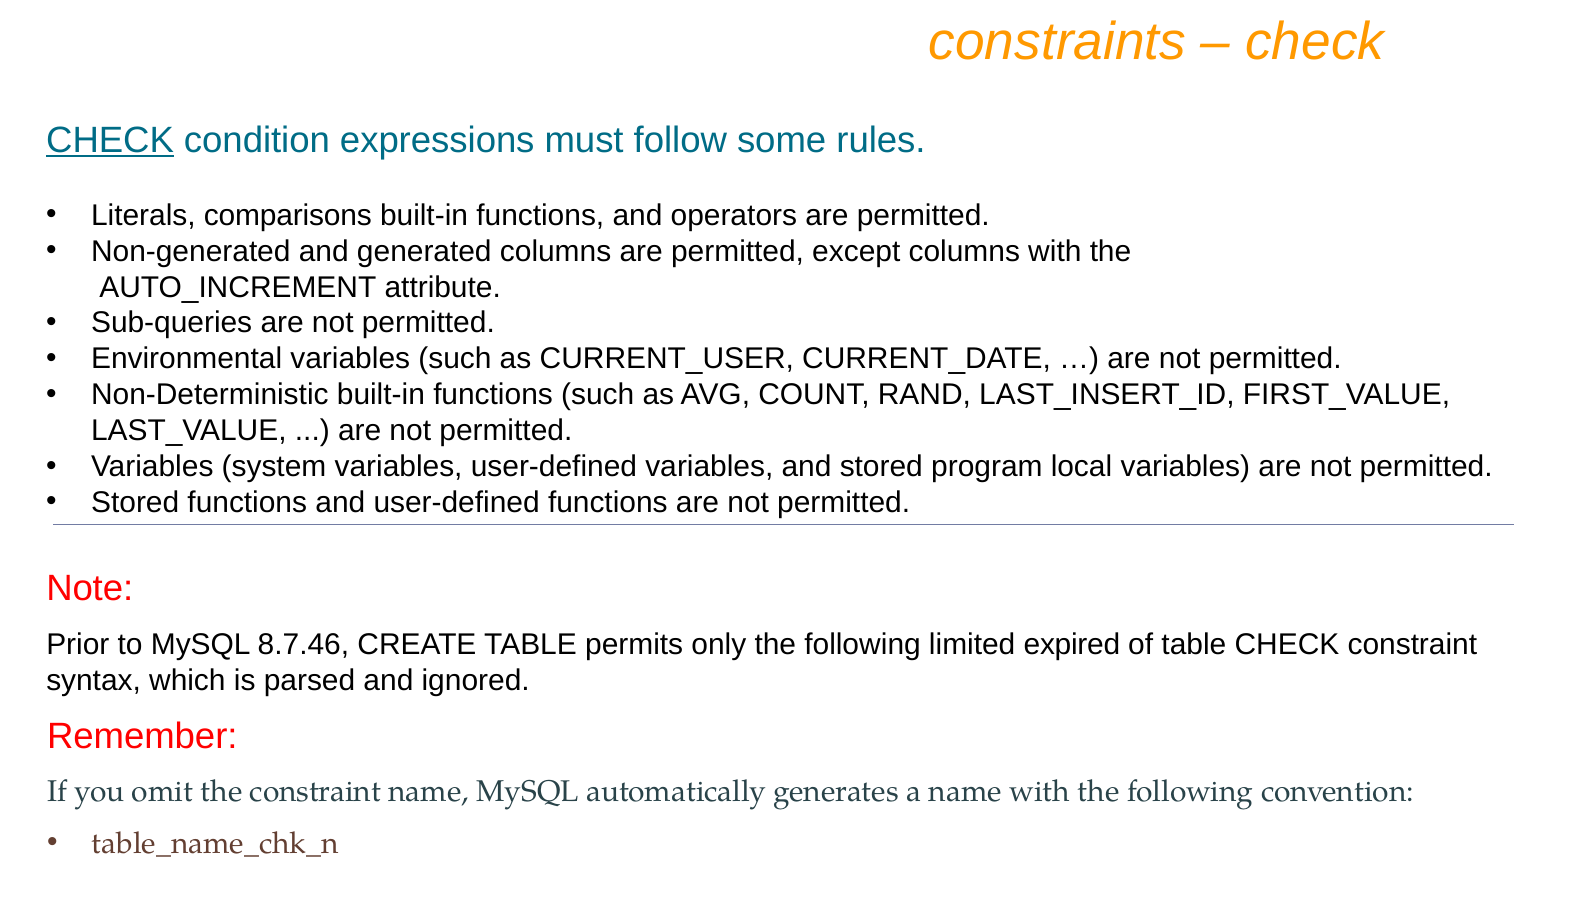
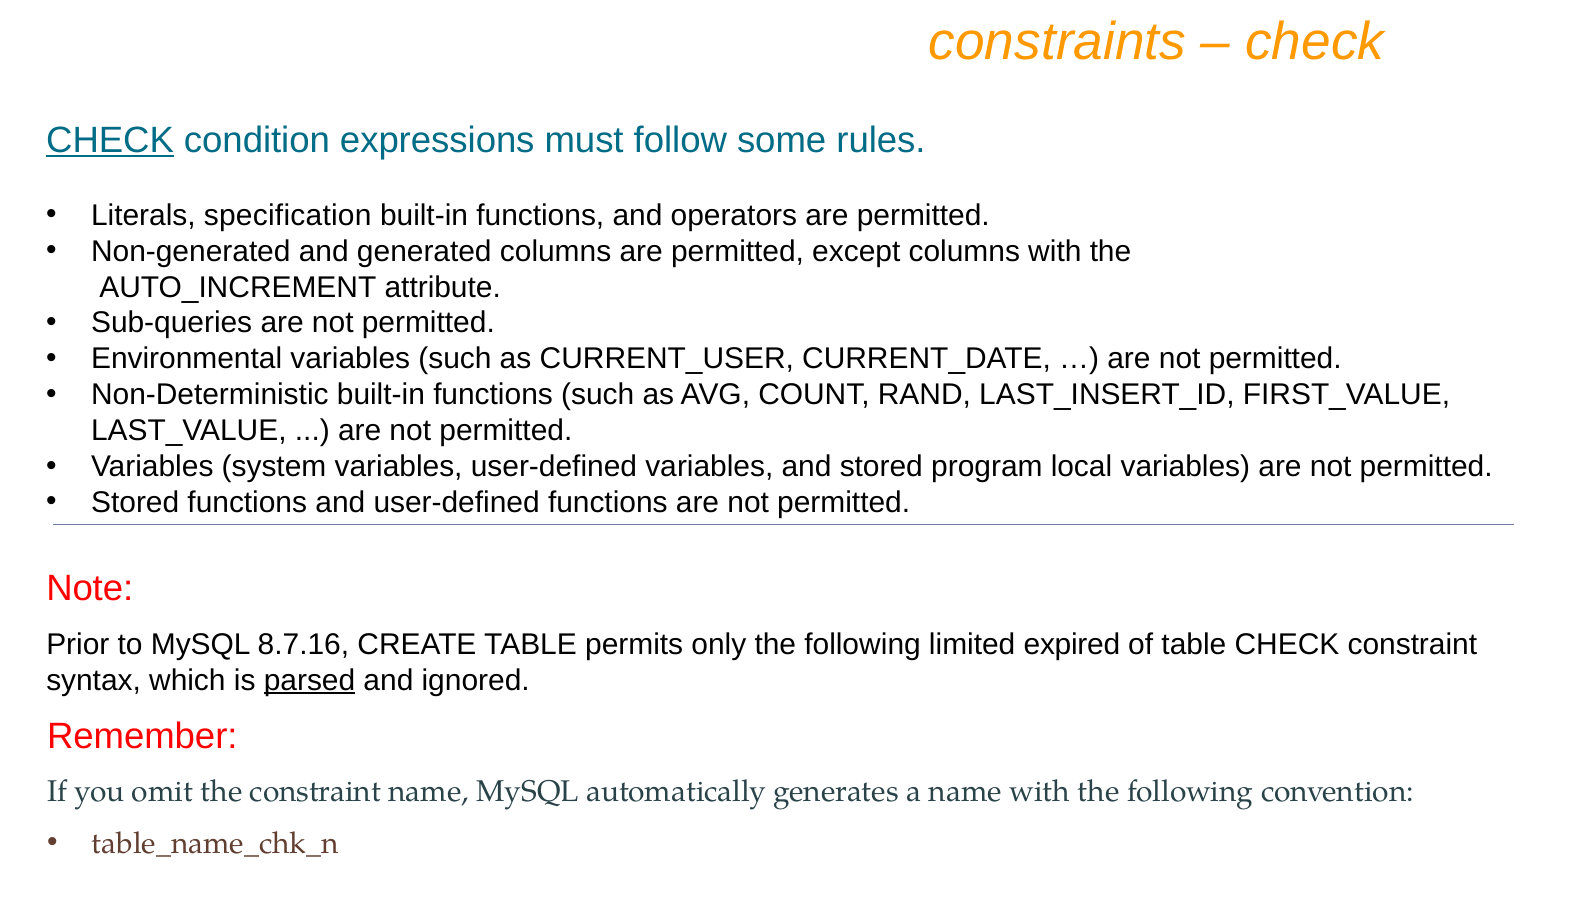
comparisons: comparisons -> specification (288, 215)
8.7.46: 8.7.46 -> 8.7.16 (303, 644)
parsed underline: none -> present (310, 680)
